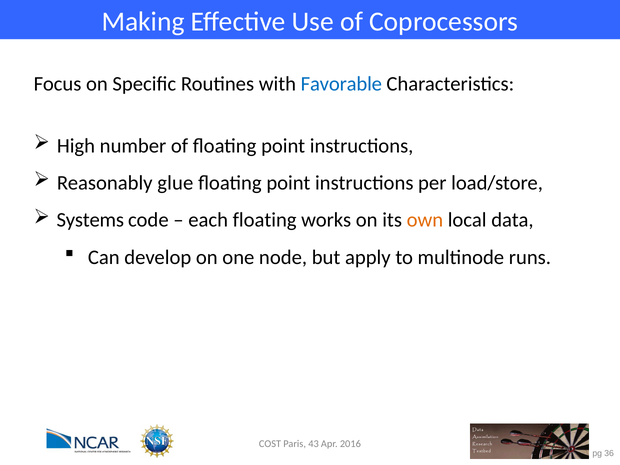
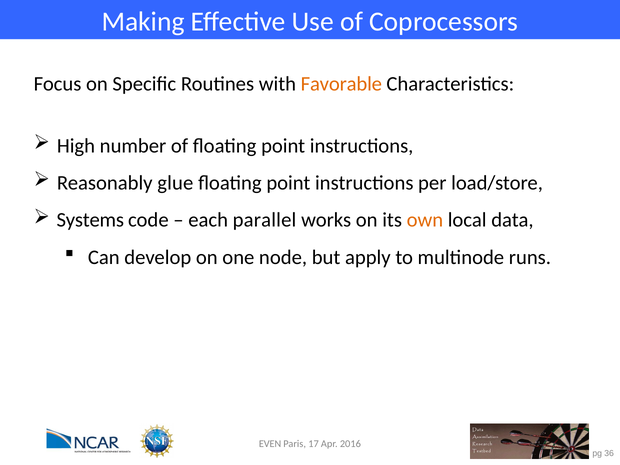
Favorable colour: blue -> orange (341, 84)
each floating: floating -> parallel (265, 220)
COST: COST -> EVEN (270, 444)
43: 43 -> 17 (314, 444)
